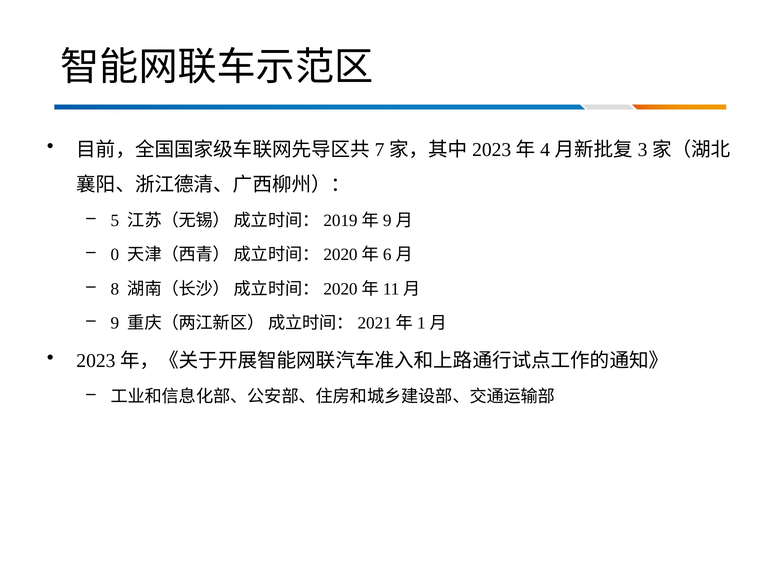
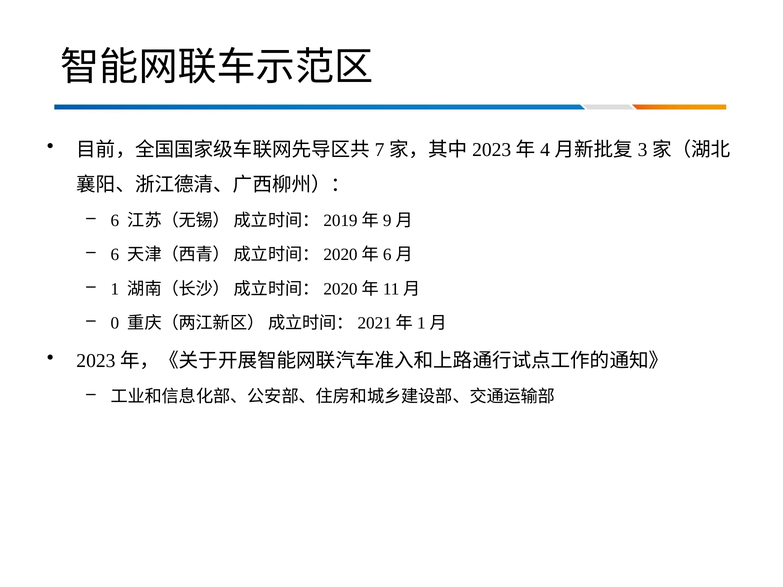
5: 5 -> 6 (115, 221)
0: 0 -> 6 (115, 255)
8: 8 -> 1 (115, 289)
9: 9 -> 0 (115, 323)
